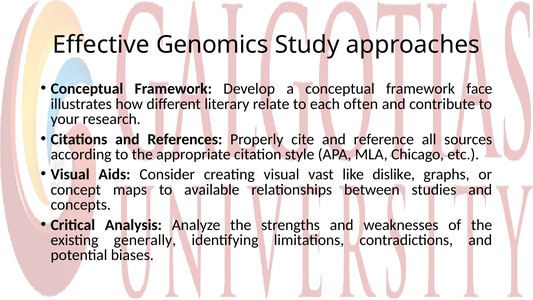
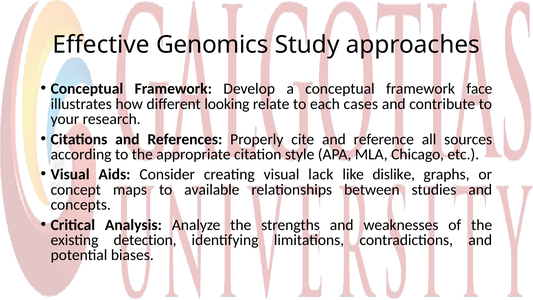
literary: literary -> looking (227, 104)
often: often -> cases (361, 104)
vast: vast -> lack (321, 174)
generally: generally -> detection (145, 240)
